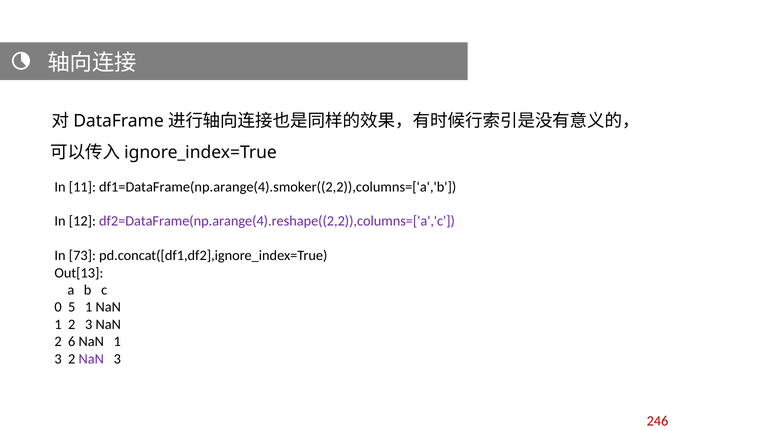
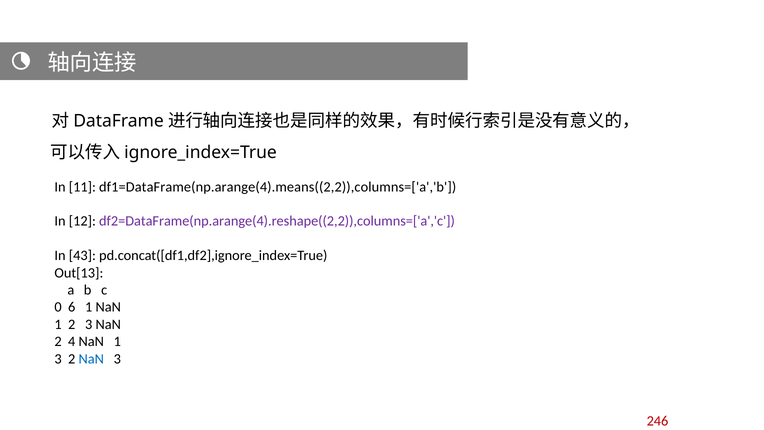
df1=DataFrame(np.arange(4).smoker((2,2)),columns=['a','b: df1=DataFrame(np.arange(4).smoker((2,2)),columns=['a','b -> df1=DataFrame(np.arange(4).means((2,2)),columns=['a','b (278, 187)
73: 73 -> 43 (82, 255)
5: 5 -> 6 (72, 307)
6: 6 -> 4 (72, 341)
NaN colour: purple -> blue (91, 359)
